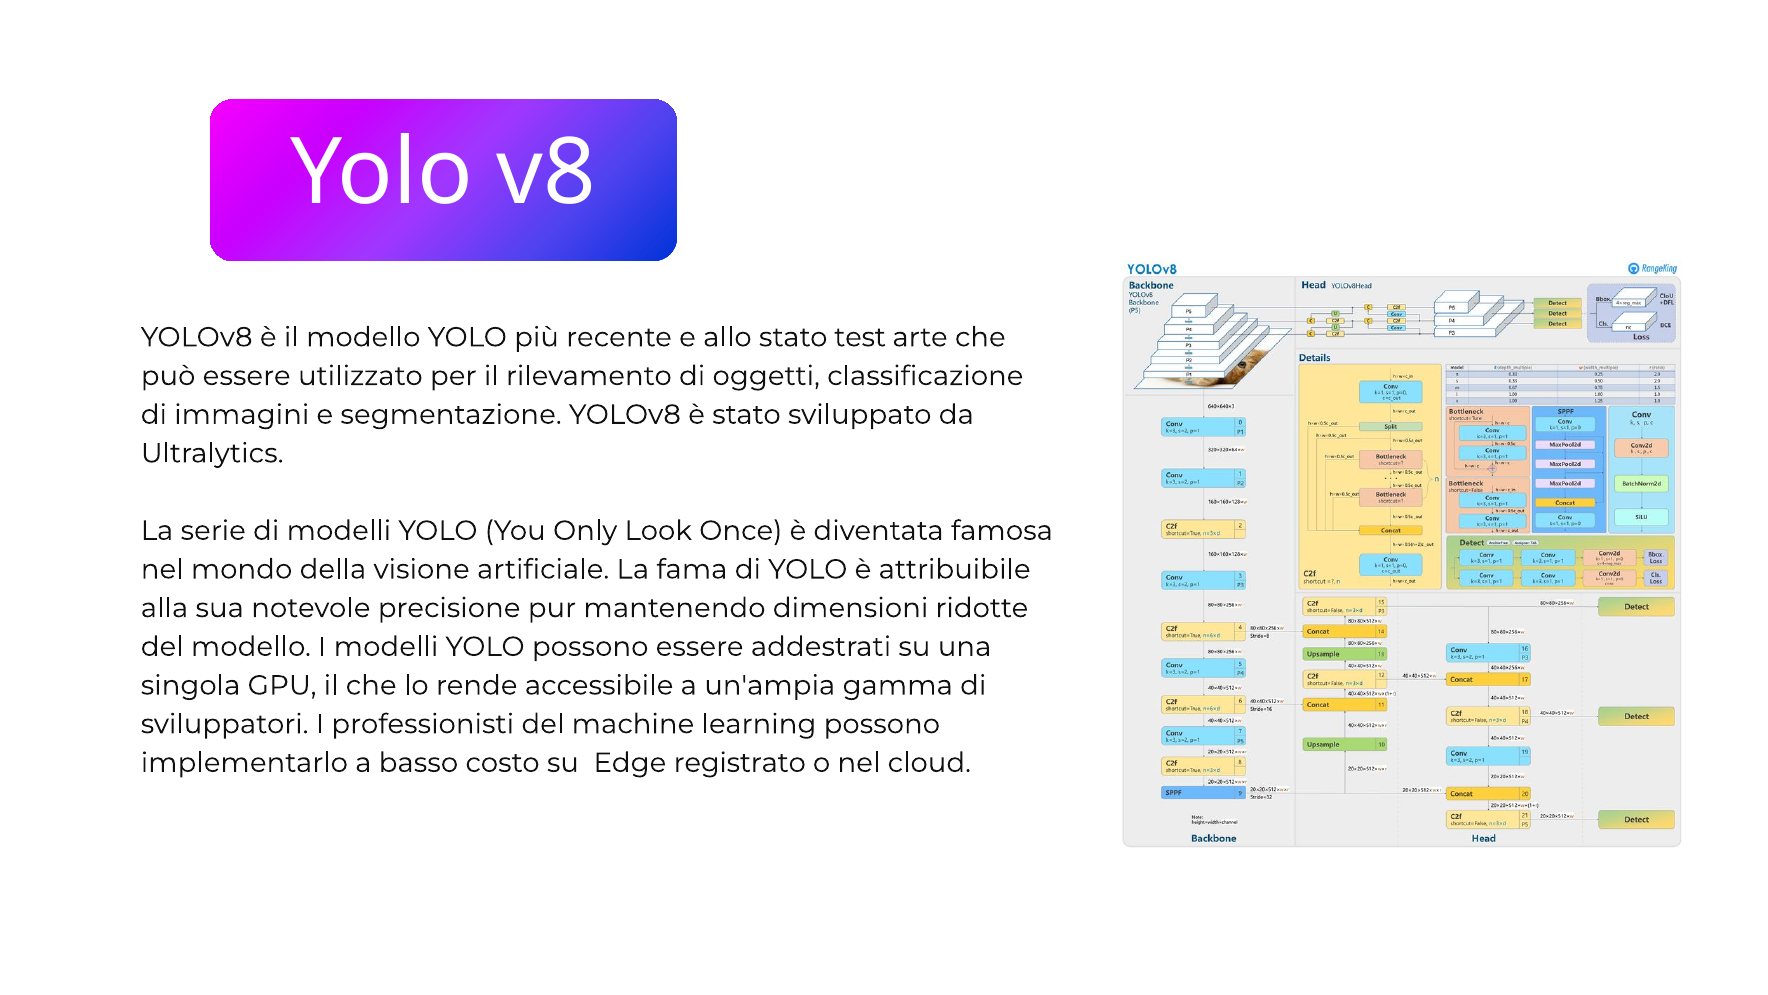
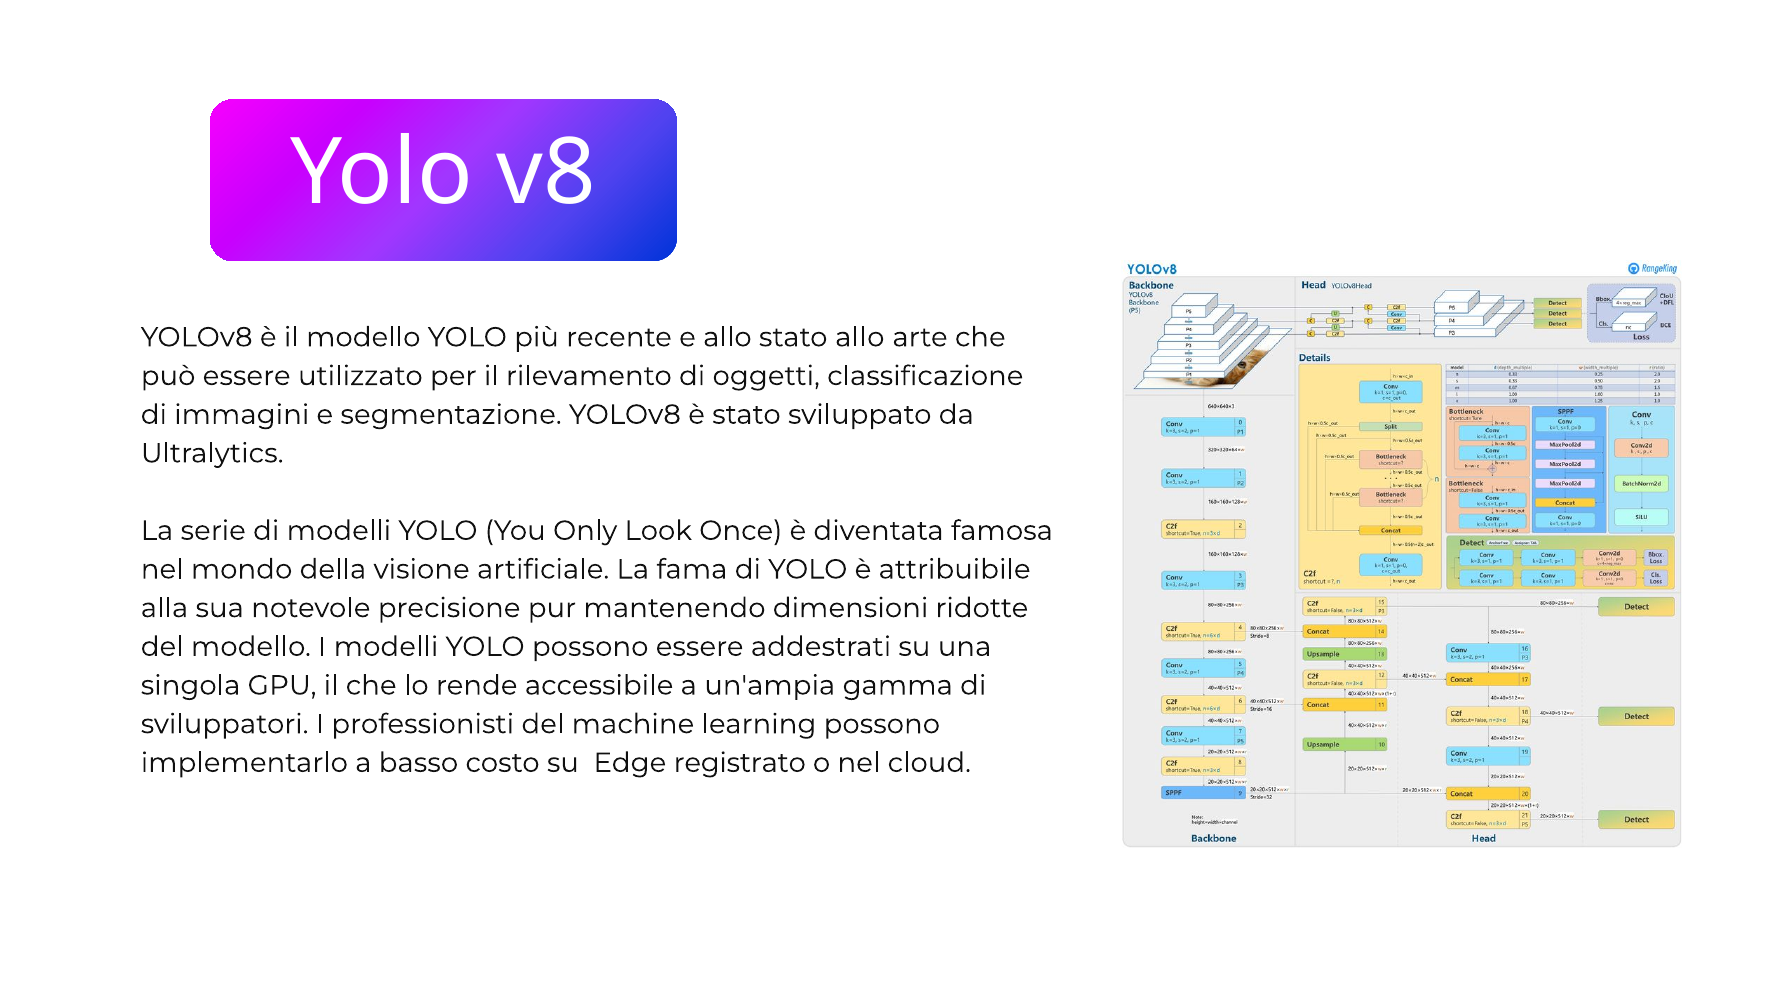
stato test: test -> allo (860, 337)
